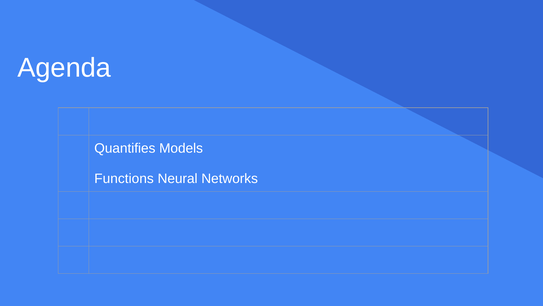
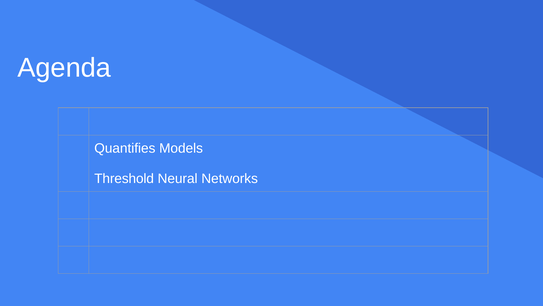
Functions: Functions -> Threshold (124, 178)
